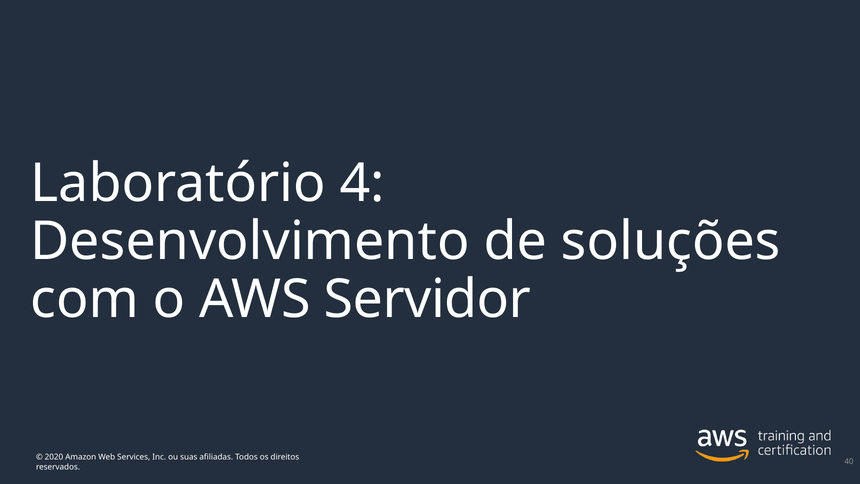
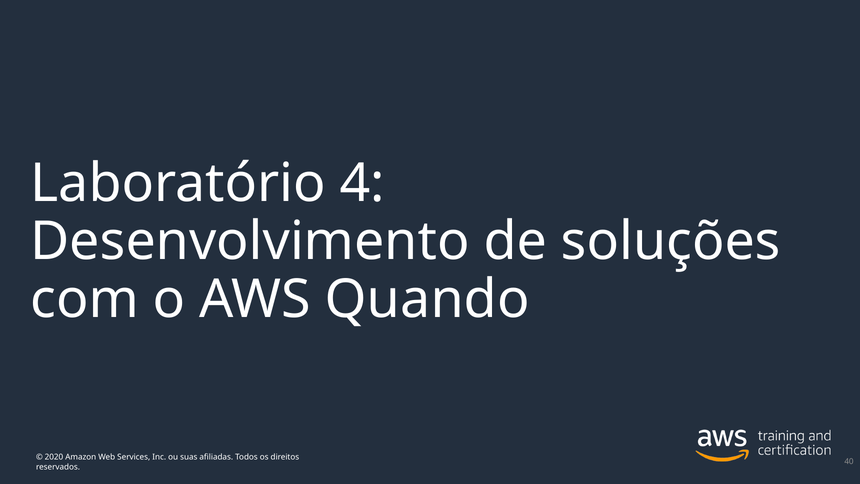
Servidor: Servidor -> Quando (427, 300)
